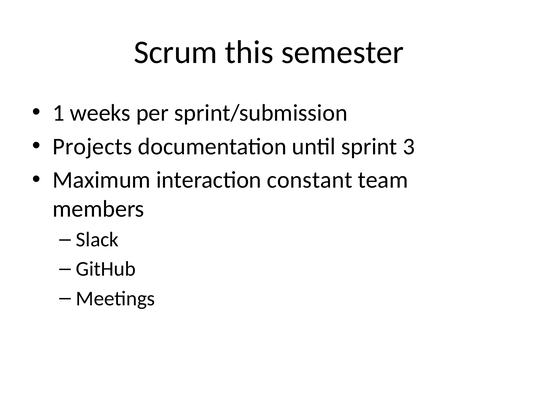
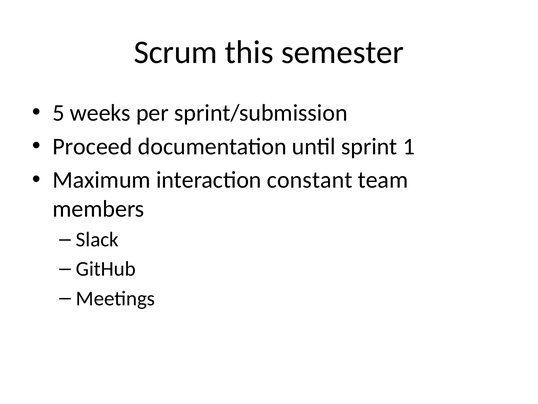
1: 1 -> 5 (59, 113)
Projects: Projects -> Proceed (92, 146)
3: 3 -> 1 (409, 146)
